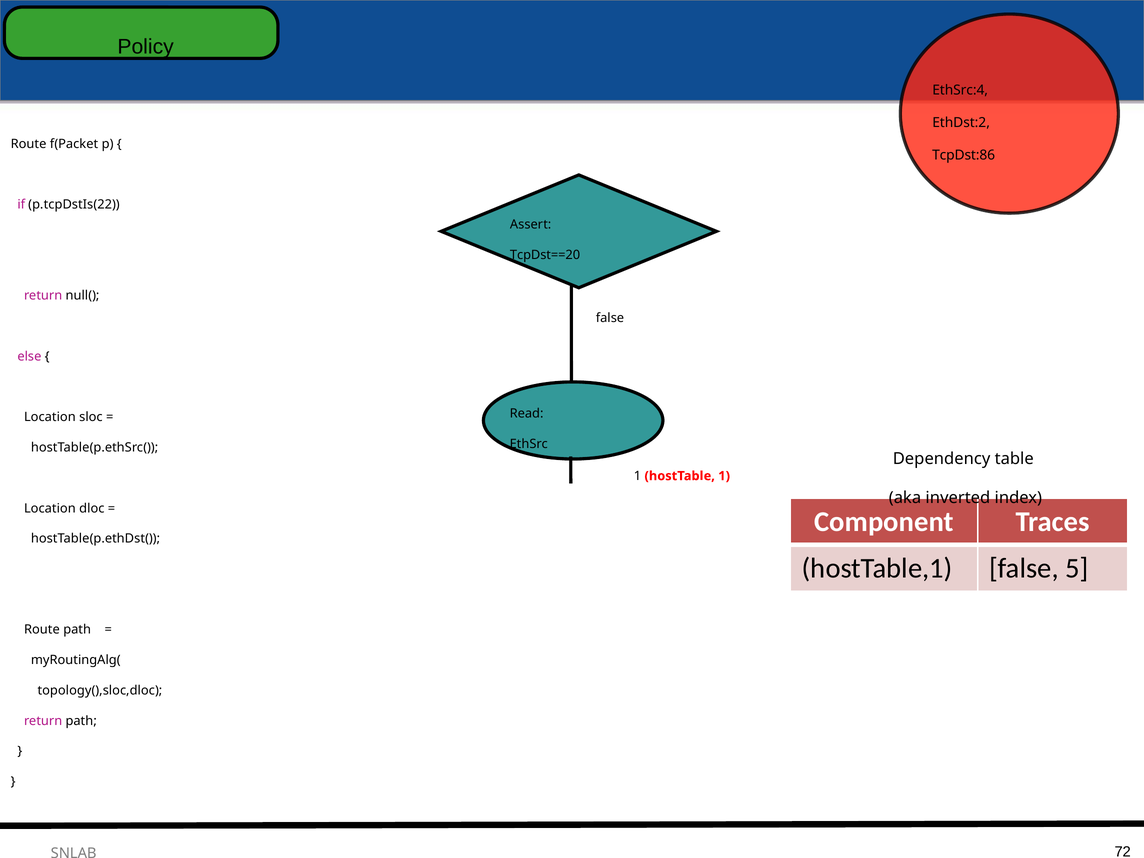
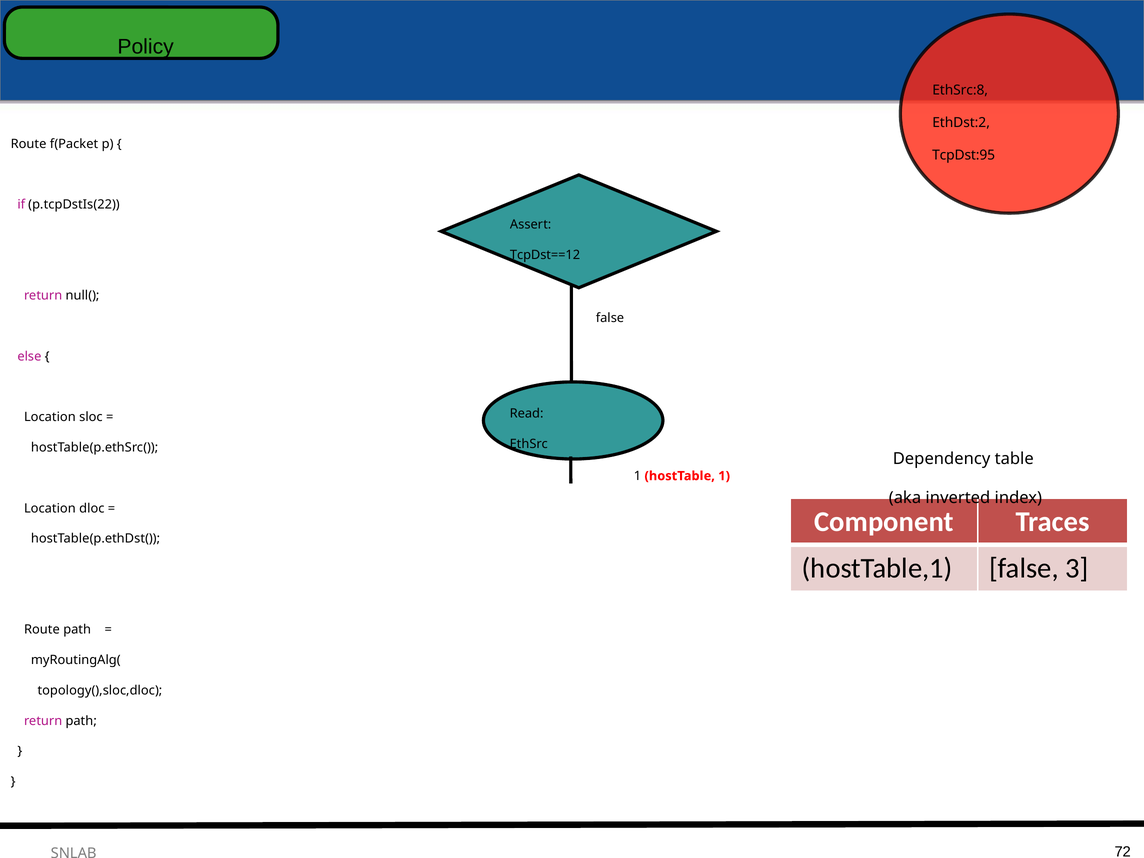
EthSrc:4: EthSrc:4 -> EthSrc:8 (960, 90)
TcpDst:86: TcpDst:86 -> TcpDst:95 (964, 155)
TcpDst==20: TcpDst==20 -> TcpDst==12 (545, 255)
5: 5 -> 3 (1077, 568)
